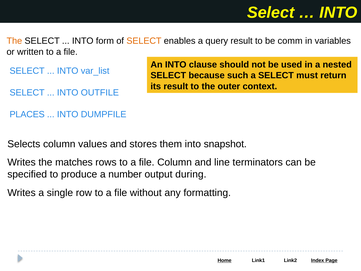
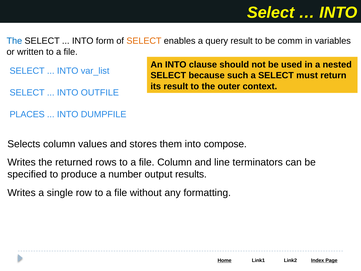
The colour: orange -> blue (14, 41)
snapshot: snapshot -> compose (225, 144)
matches: matches -> returned (74, 162)
during: during -> results (191, 174)
